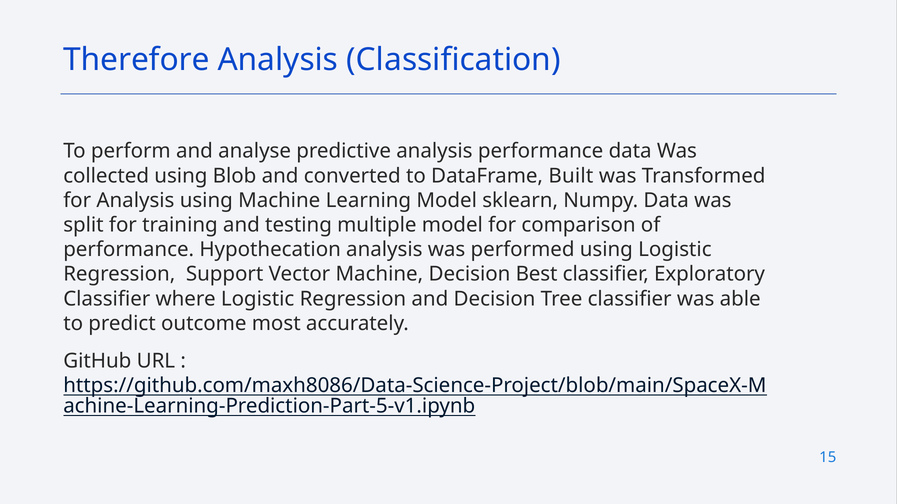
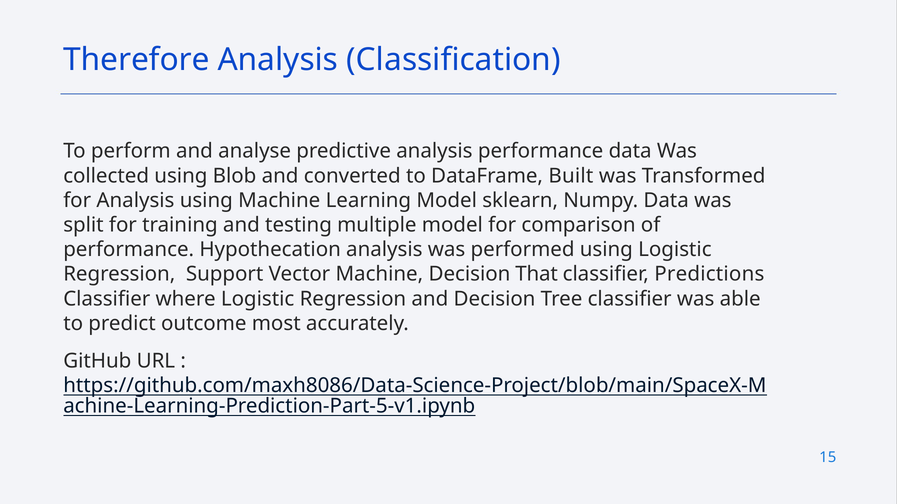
Best: Best -> That (537, 275)
Exploratory: Exploratory -> Predictions (709, 275)
